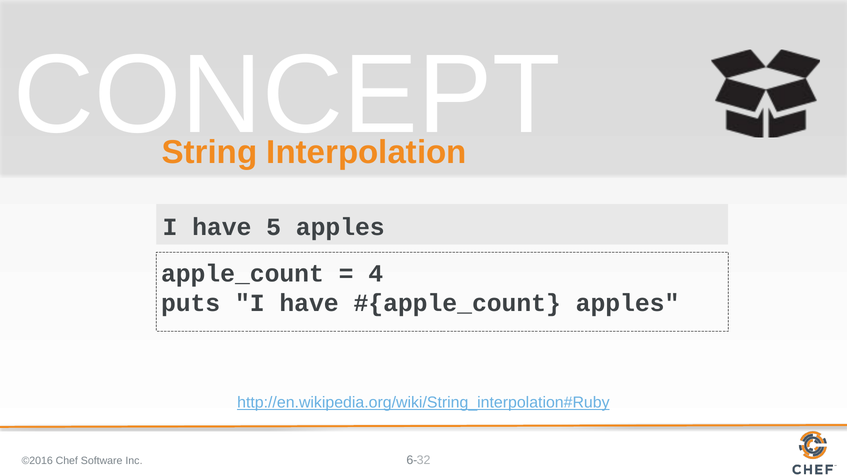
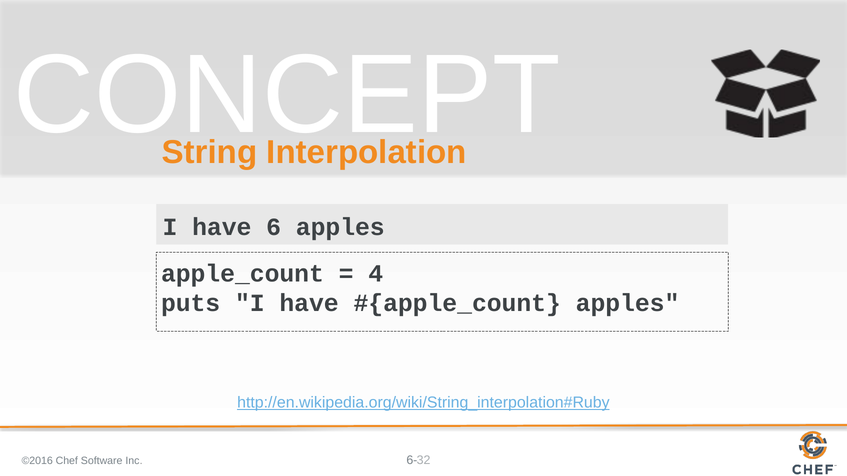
5: 5 -> 6 (274, 227)
